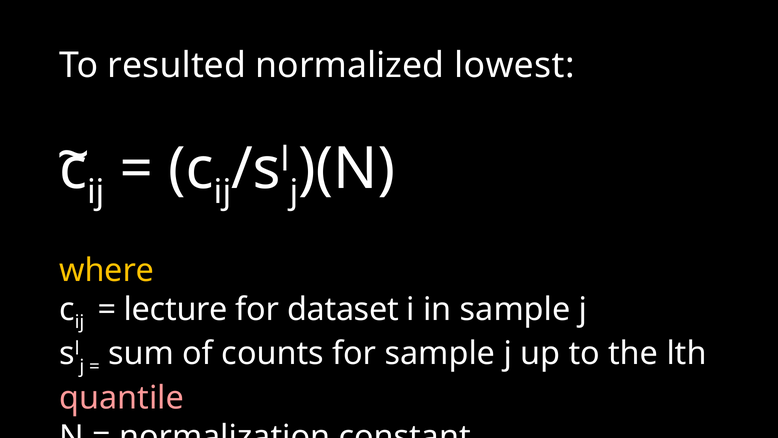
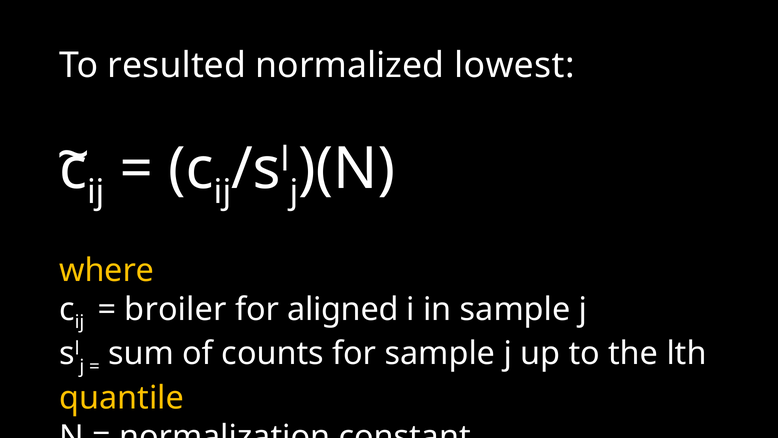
lecture: lecture -> broiler (176, 309)
dataset: dataset -> aligned (343, 309)
quantile colour: pink -> yellow (122, 398)
